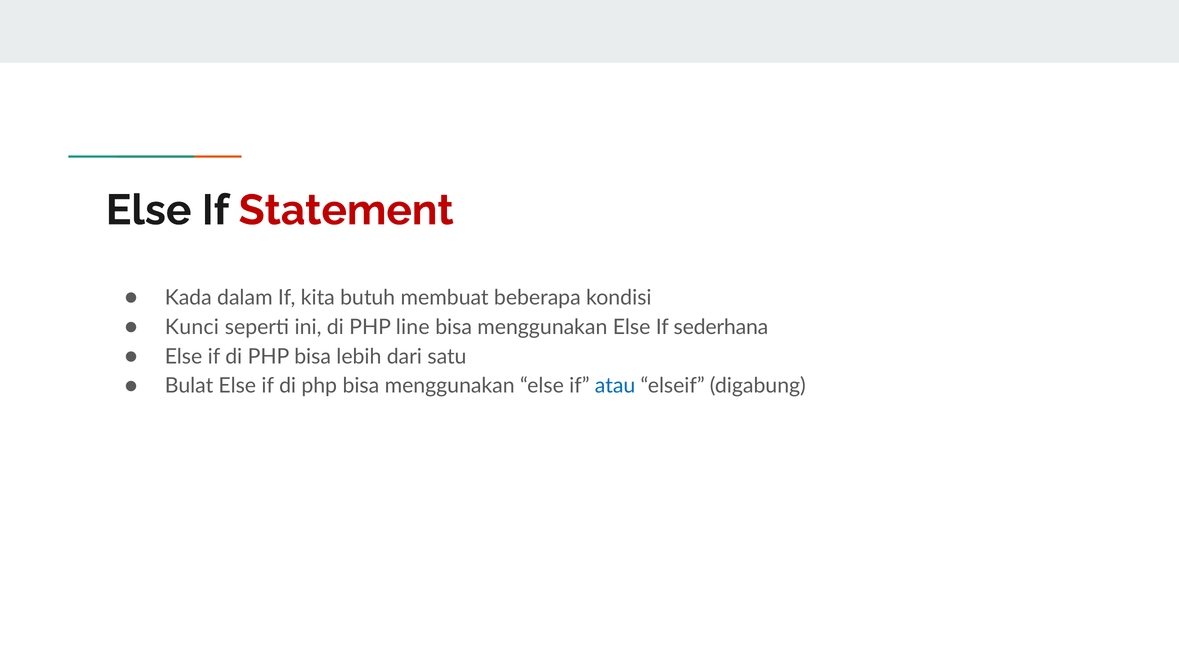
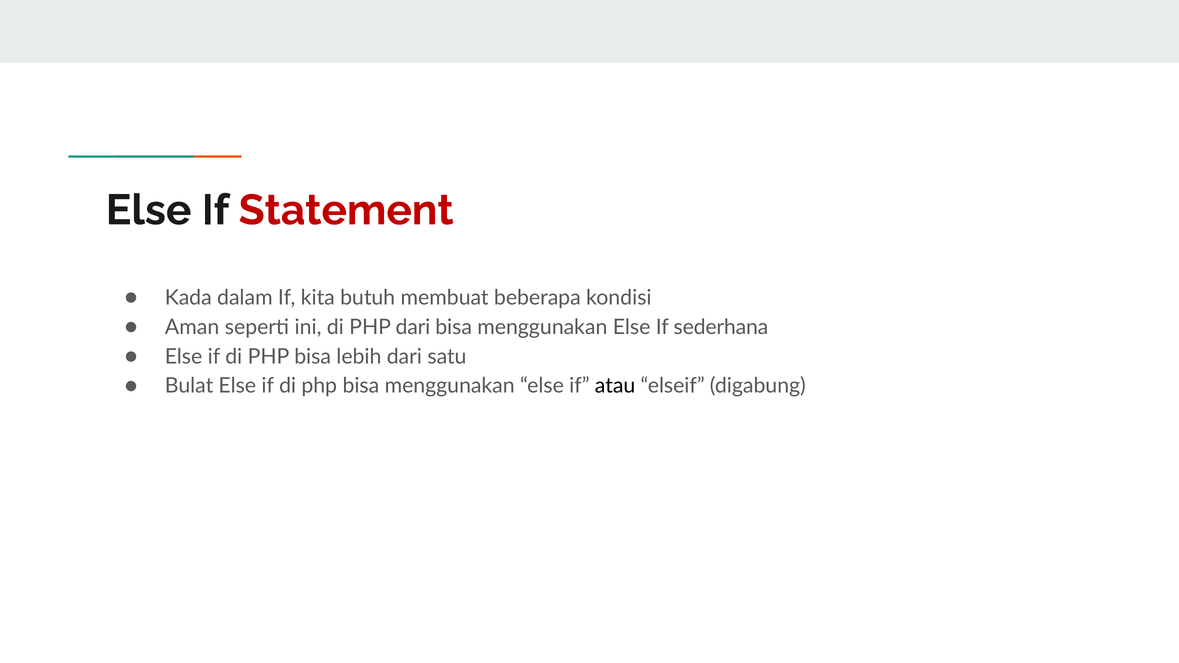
Kunci: Kunci -> Aman (192, 327)
PHP line: line -> dari (413, 327)
atau colour: blue -> black (615, 386)
